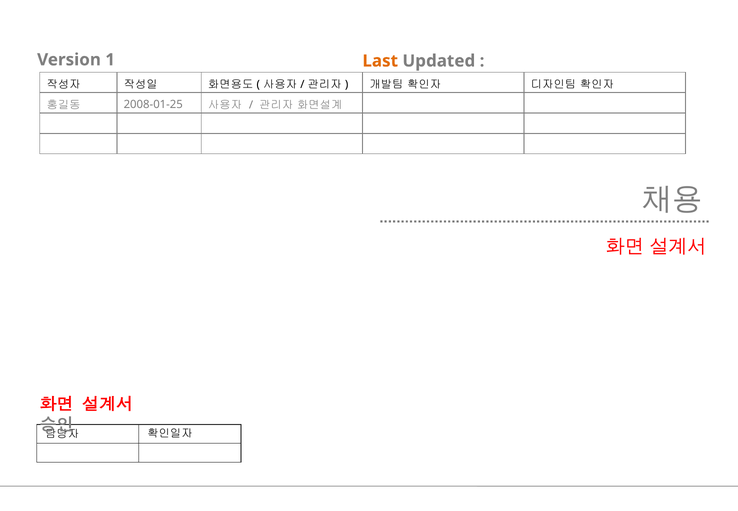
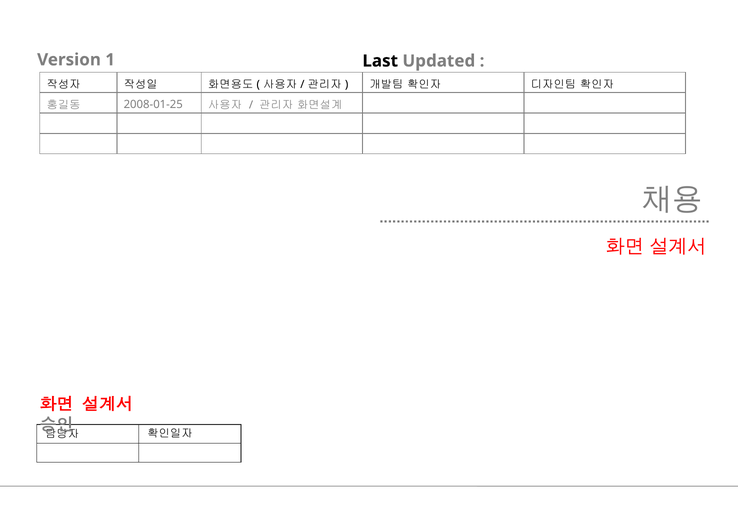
Last colour: orange -> black (380, 61)
